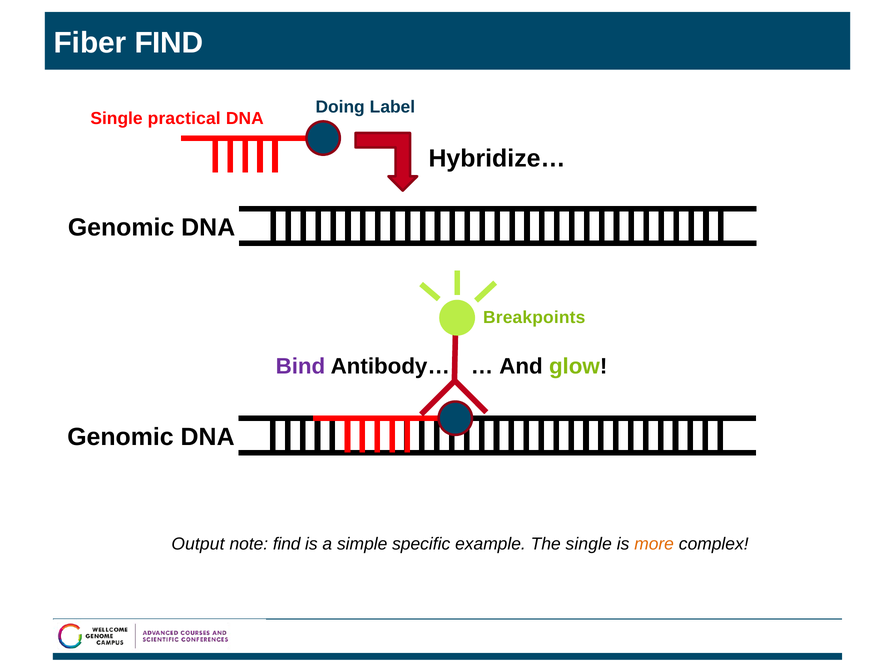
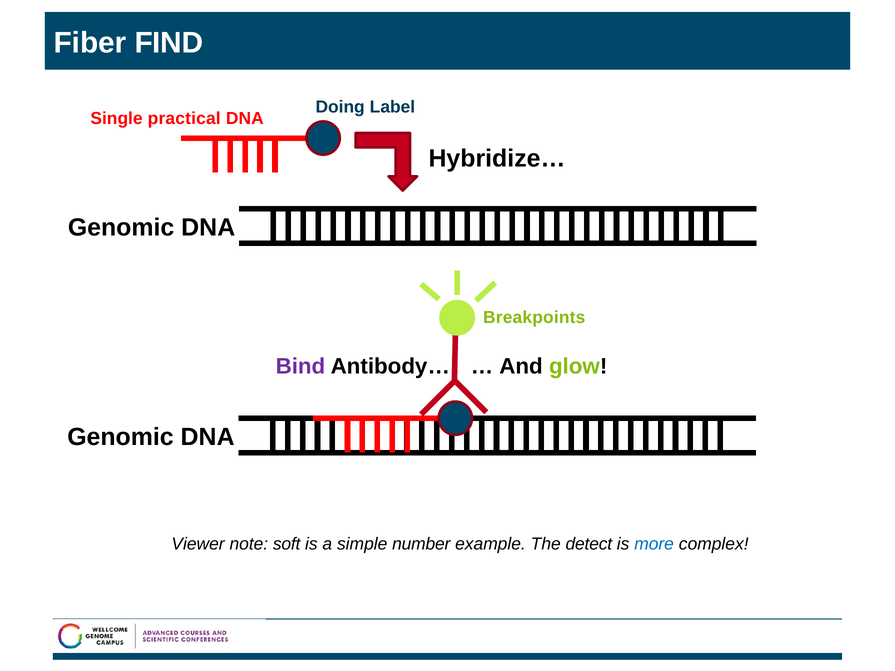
Output: Output -> Viewer (198, 544)
note find: find -> soft (287, 544)
specific: specific -> number (421, 544)
The single: single -> detect (589, 544)
more colour: orange -> blue (654, 544)
